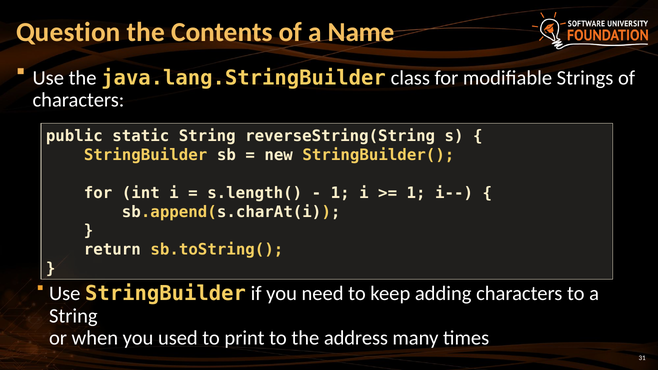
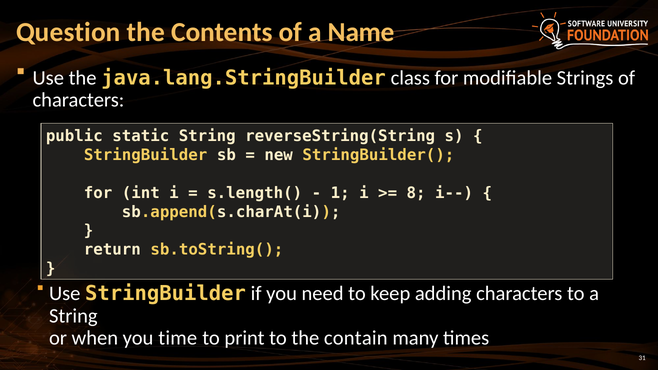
1: 1 -> 8 (416, 193)
used: used -> time (178, 338)
address: address -> contain (356, 338)
